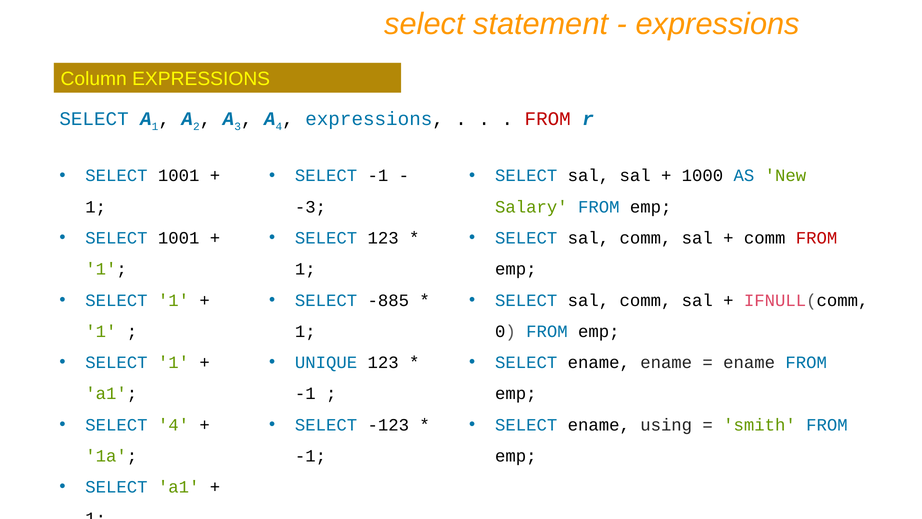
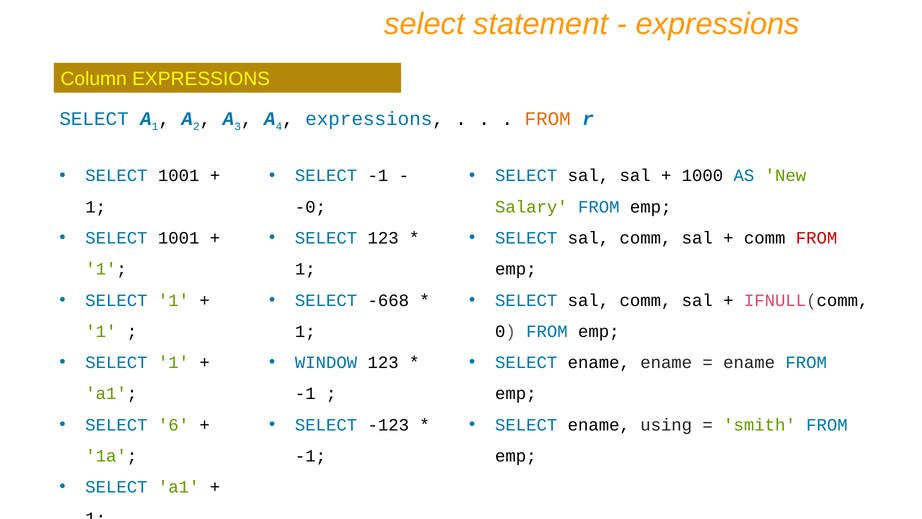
FROM colour: red -> orange (548, 119)
-3: -3 -> -0 (311, 207)
-885: -885 -> -668 (388, 300)
UNIQUE: UNIQUE -> WINDOW (326, 362)
SELECT 4: 4 -> 6 (173, 425)
